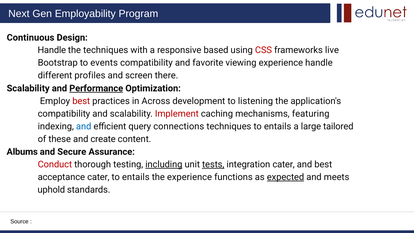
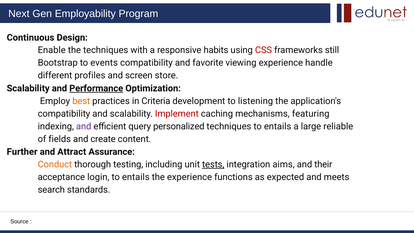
Handle: Handle -> Enable (52, 50)
based: based -> habits (216, 50)
live: live -> still (332, 50)
there: there -> store (166, 76)
best colour: red -> orange (81, 101)
Across: Across -> Criteria (156, 101)
and colour: blue -> purple (84, 126)
connections: connections -> personalized (179, 126)
tailored: tailored -> reliable (338, 126)
these: these -> fields (60, 139)
Albums: Albums -> Further (22, 152)
Secure: Secure -> Attract (72, 152)
Conduct colour: red -> orange (55, 164)
including underline: present -> none (164, 164)
integration cater: cater -> aims (284, 164)
and best: best -> their (323, 164)
acceptance cater: cater -> login (98, 177)
expected underline: present -> none (285, 177)
uphold: uphold -> search (51, 190)
